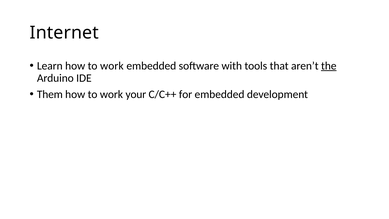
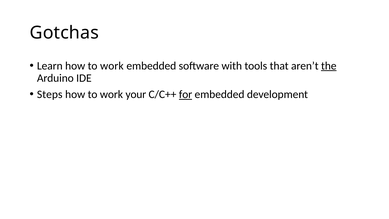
Internet: Internet -> Gotchas (64, 33)
Them: Them -> Steps (50, 94)
for underline: none -> present (186, 94)
